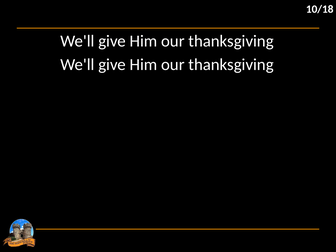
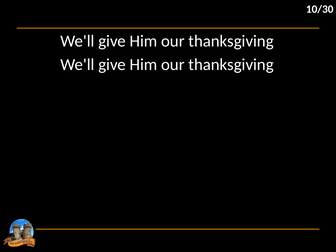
10/18: 10/18 -> 10/30 (320, 9)
